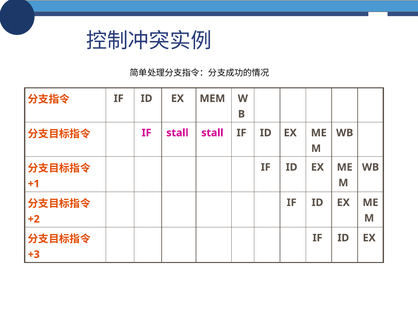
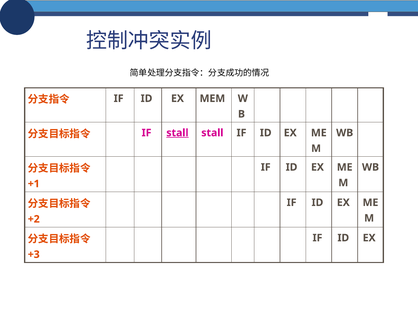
stall underline: none -> present (177, 133)
